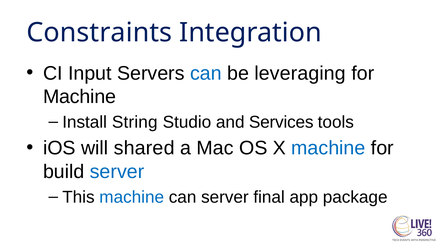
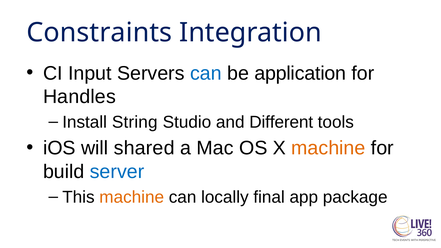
leveraging: leveraging -> application (300, 73)
Machine: Machine -> Handles (79, 97)
Services: Services -> Different (281, 122)
machine colour: blue -> orange (328, 148)
machine colour: blue -> orange (132, 197)
can server: server -> locally (225, 197)
